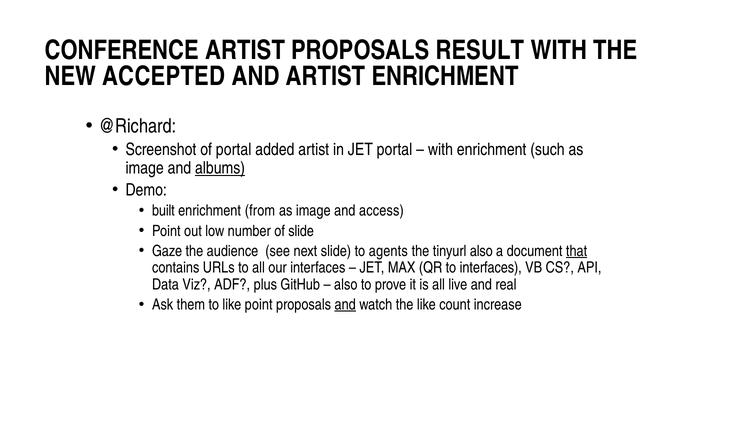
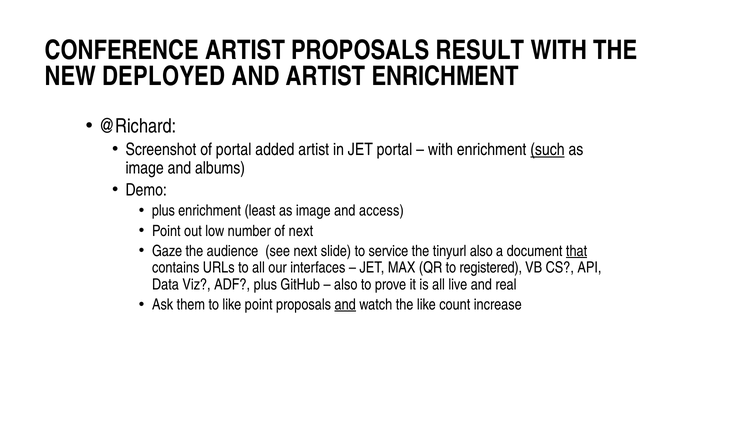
ACCEPTED: ACCEPTED -> DEPLOYED (164, 76)
such underline: none -> present (547, 150)
albums underline: present -> none (220, 168)
built: built -> plus (163, 211)
from: from -> least (260, 211)
of slide: slide -> next (301, 231)
agents: agents -> service (388, 251)
to interfaces: interfaces -> registered (491, 268)
